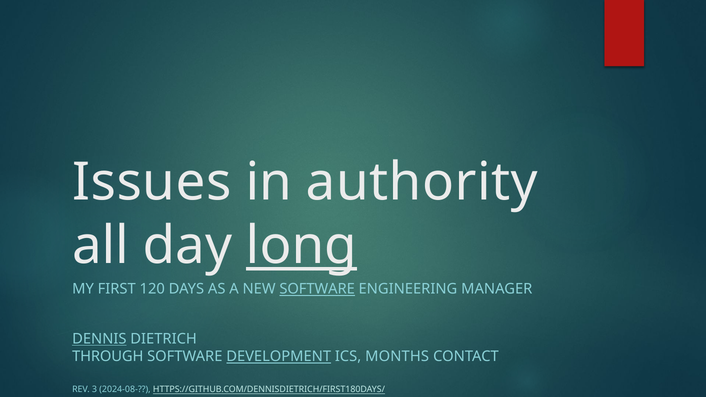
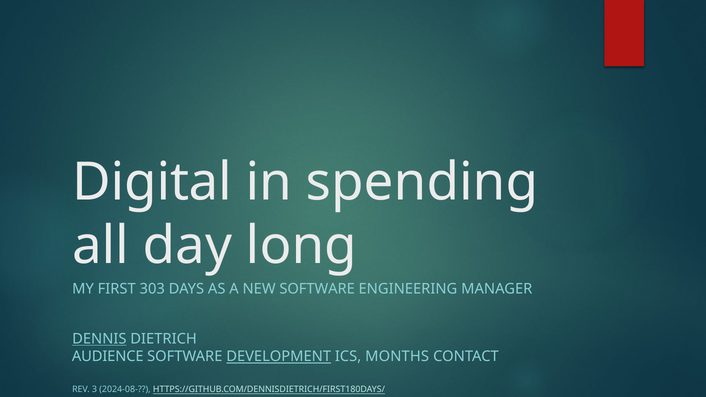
Issues: Issues -> Digital (152, 183)
authority: authority -> spending (422, 183)
long underline: present -> none (301, 246)
120: 120 -> 303 (152, 289)
SOFTWARE underline: present -> none (317, 289)
THROUGH: THROUGH -> AUDIENCE (108, 357)
